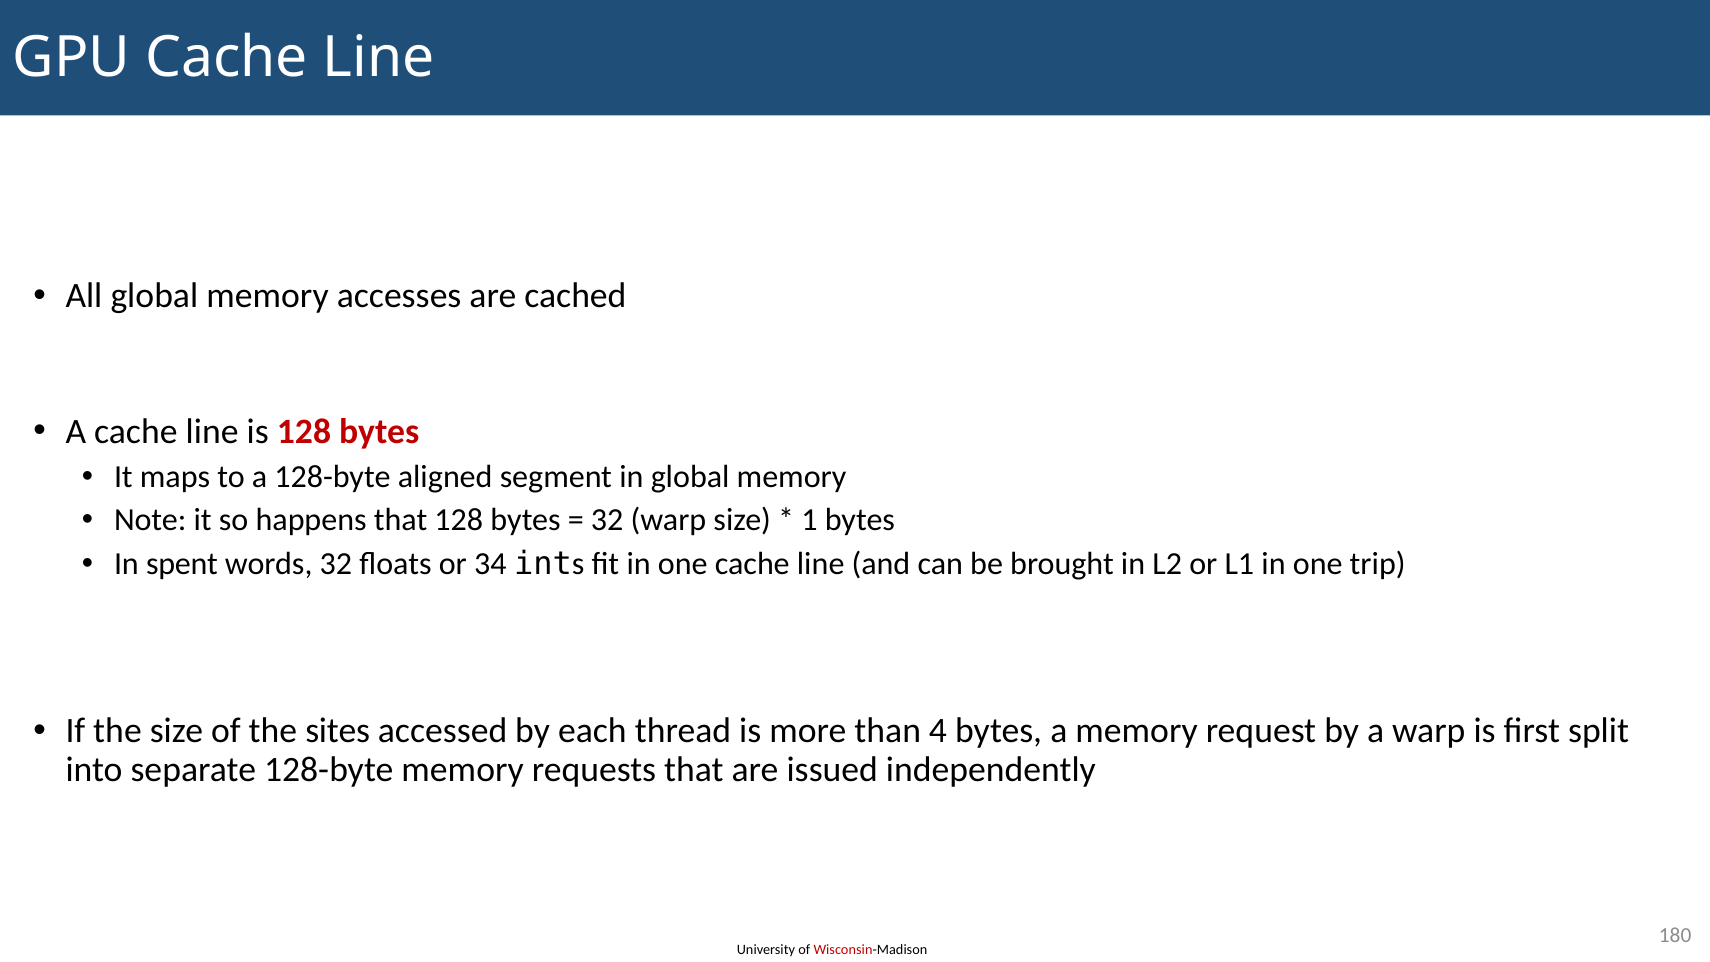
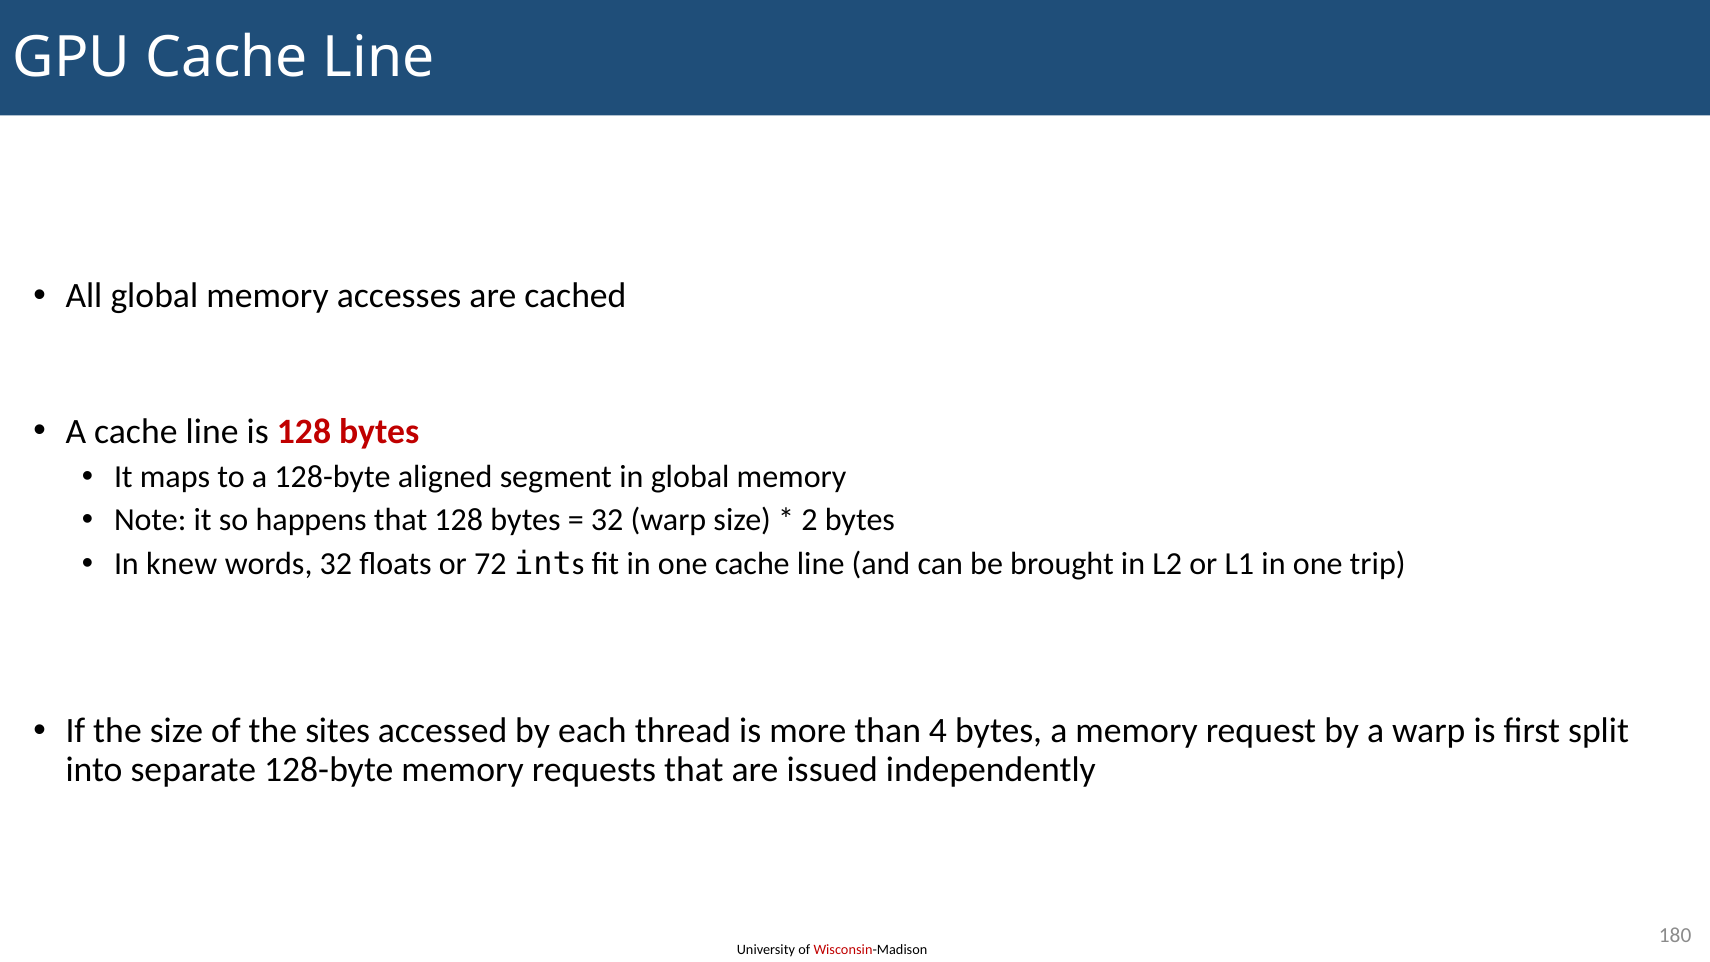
1: 1 -> 2 (809, 520)
spent: spent -> knew (182, 564)
34: 34 -> 72 (490, 564)
